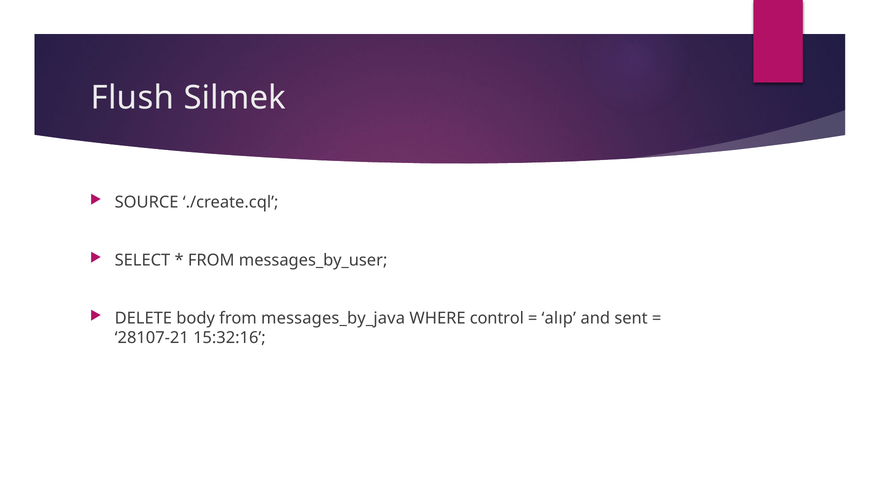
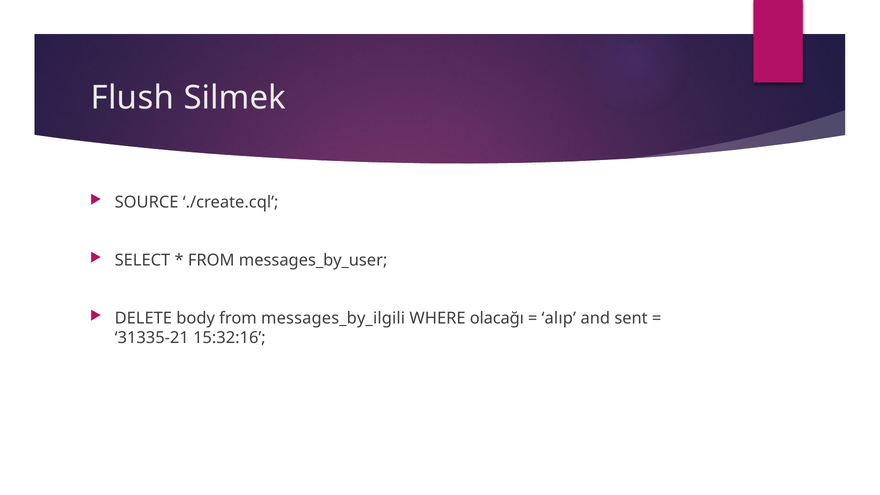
messages_by_java: messages_by_java -> messages_by_ilgili (333, 318)
control: control -> olacağı (497, 318)
28107-21: 28107-21 -> 31335-21 (152, 338)
